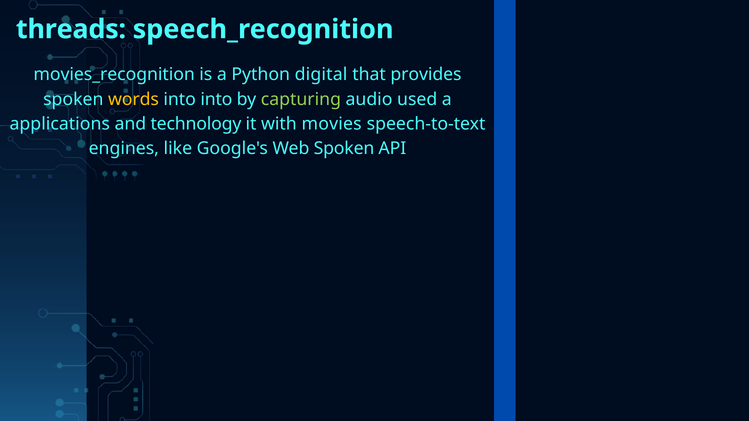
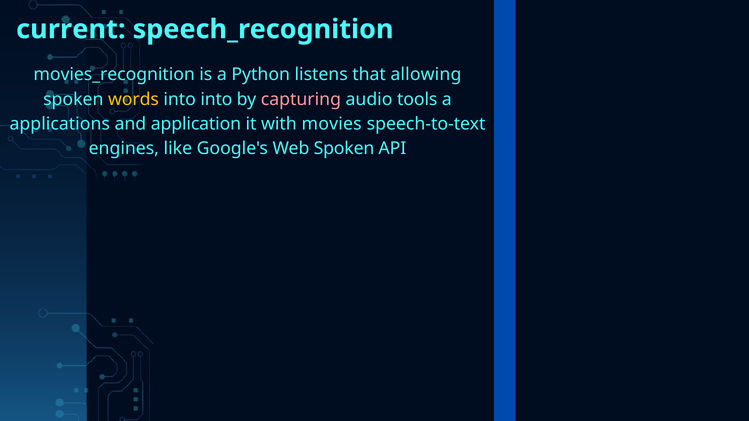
threads: threads -> current (71, 29)
digital: digital -> listens (321, 74)
provides: provides -> allowing (426, 74)
capturing colour: light green -> pink (301, 99)
used: used -> tools (417, 99)
technology: technology -> application (196, 124)
